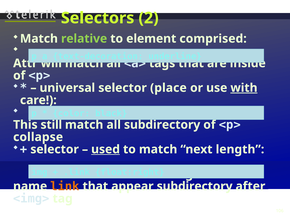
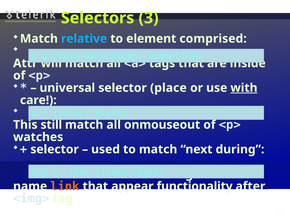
2: 2 -> 3 (149, 18)
relative colour: light green -> light blue (84, 39)
all subdirectory: subdirectory -> onmouseout (162, 125)
collapse: collapse -> watches (38, 137)
used underline: present -> none (106, 150)
length: length -> during (240, 150)
appear subdirectory: subdirectory -> functionality (195, 187)
